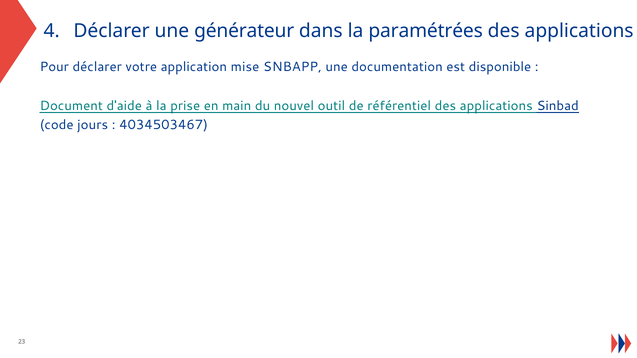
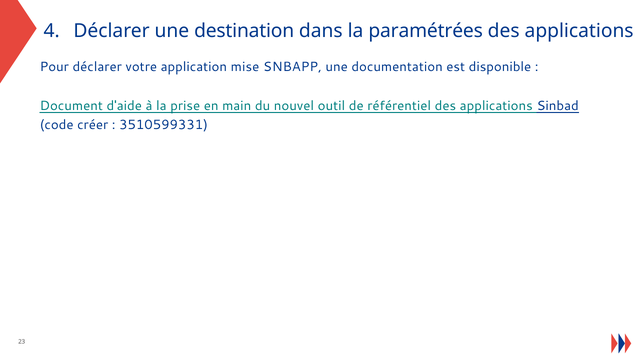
générateur: générateur -> destination (244, 31)
jours: jours -> créer (93, 125)
4034503467: 4034503467 -> 3510599331 (164, 125)
